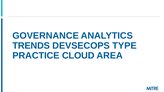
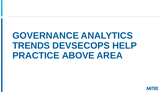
TYPE: TYPE -> HELP (125, 46)
CLOUD: CLOUD -> ABOVE (78, 56)
